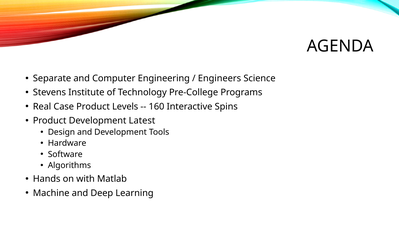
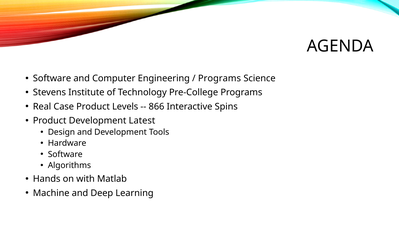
Separate: Separate -> Software (52, 78)
Engineers: Engineers -> Programs (219, 78)
160: 160 -> 866 (156, 106)
